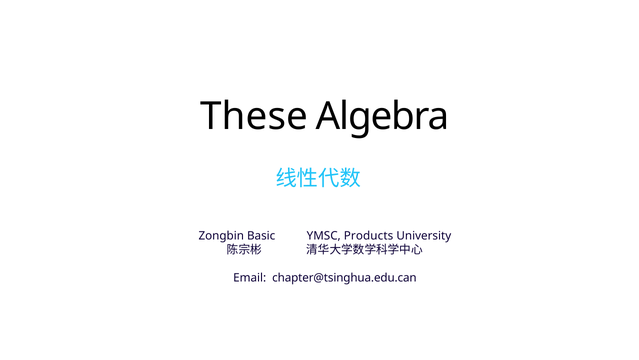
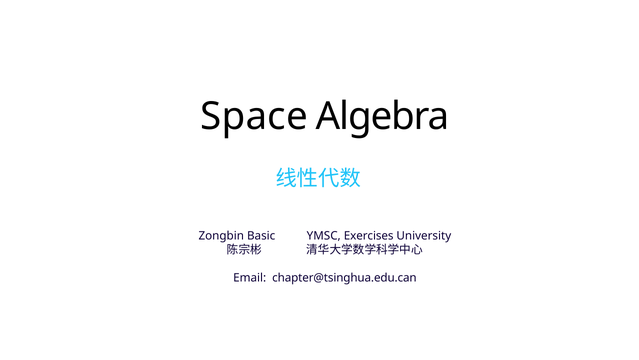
These: These -> Space (254, 116)
Products: Products -> Exercises (369, 236)
